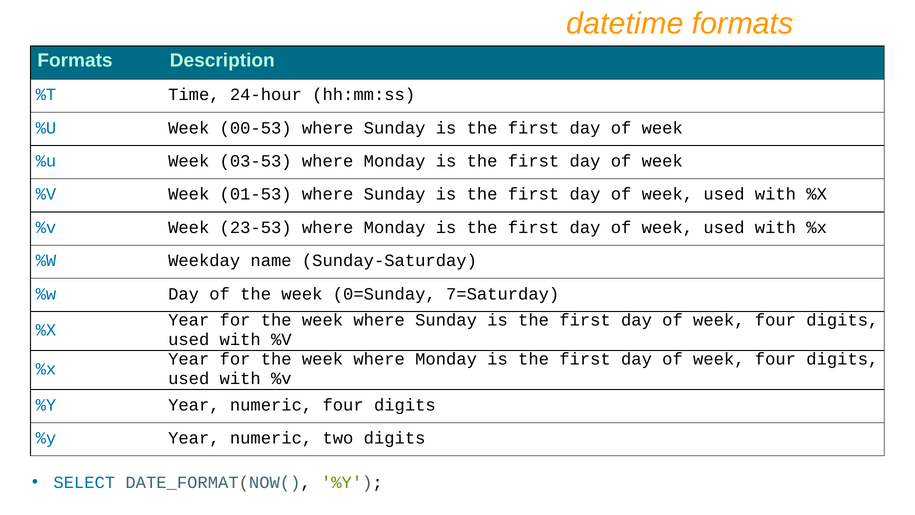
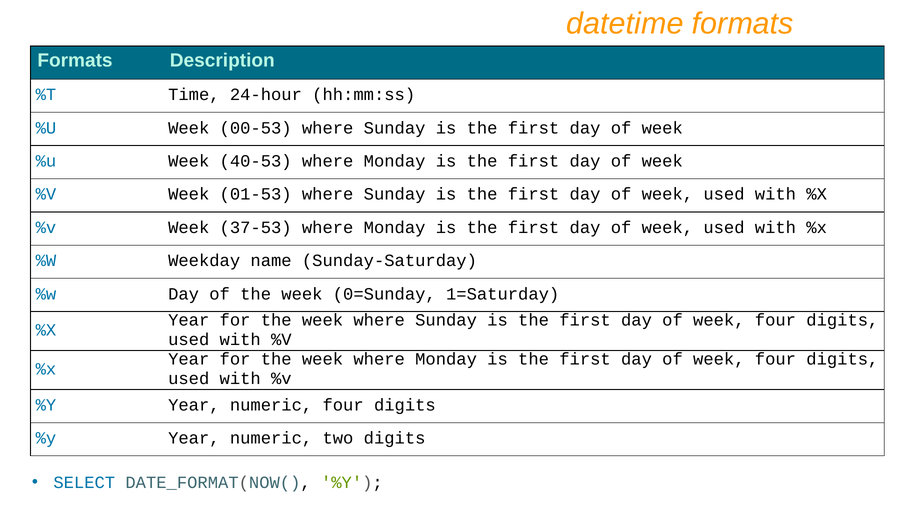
03-53: 03-53 -> 40-53 (256, 161)
23-53: 23-53 -> 37-53 (256, 227)
7=Saturday: 7=Saturday -> 1=Saturday (503, 294)
